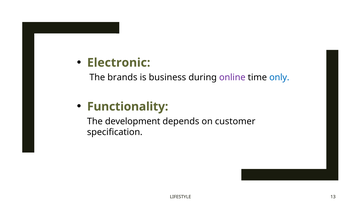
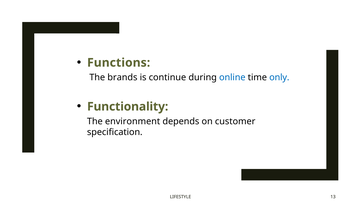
Electronic: Electronic -> Functions (119, 63)
business: business -> continue (167, 78)
online colour: purple -> blue (232, 78)
development: development -> environment (133, 121)
